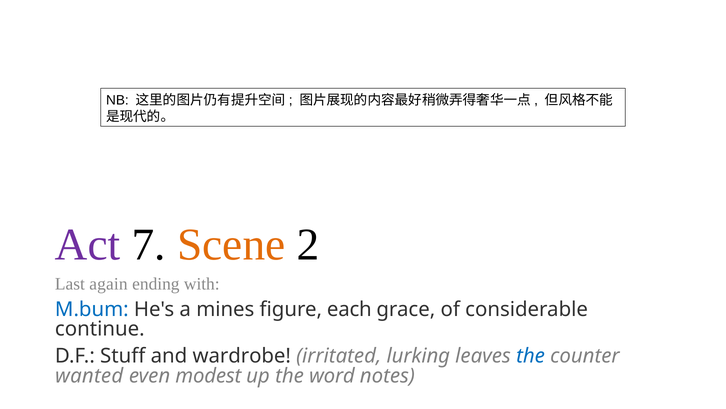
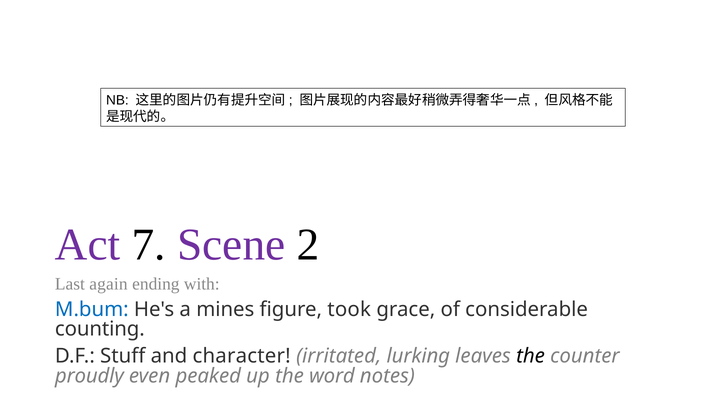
Scene colour: orange -> purple (231, 244)
each: each -> took (349, 309)
continue: continue -> counting (100, 329)
wardrobe: wardrobe -> character (242, 355)
the colour: blue -> black (531, 355)
wanted: wanted -> proudly (89, 375)
modest: modest -> peaked (208, 375)
